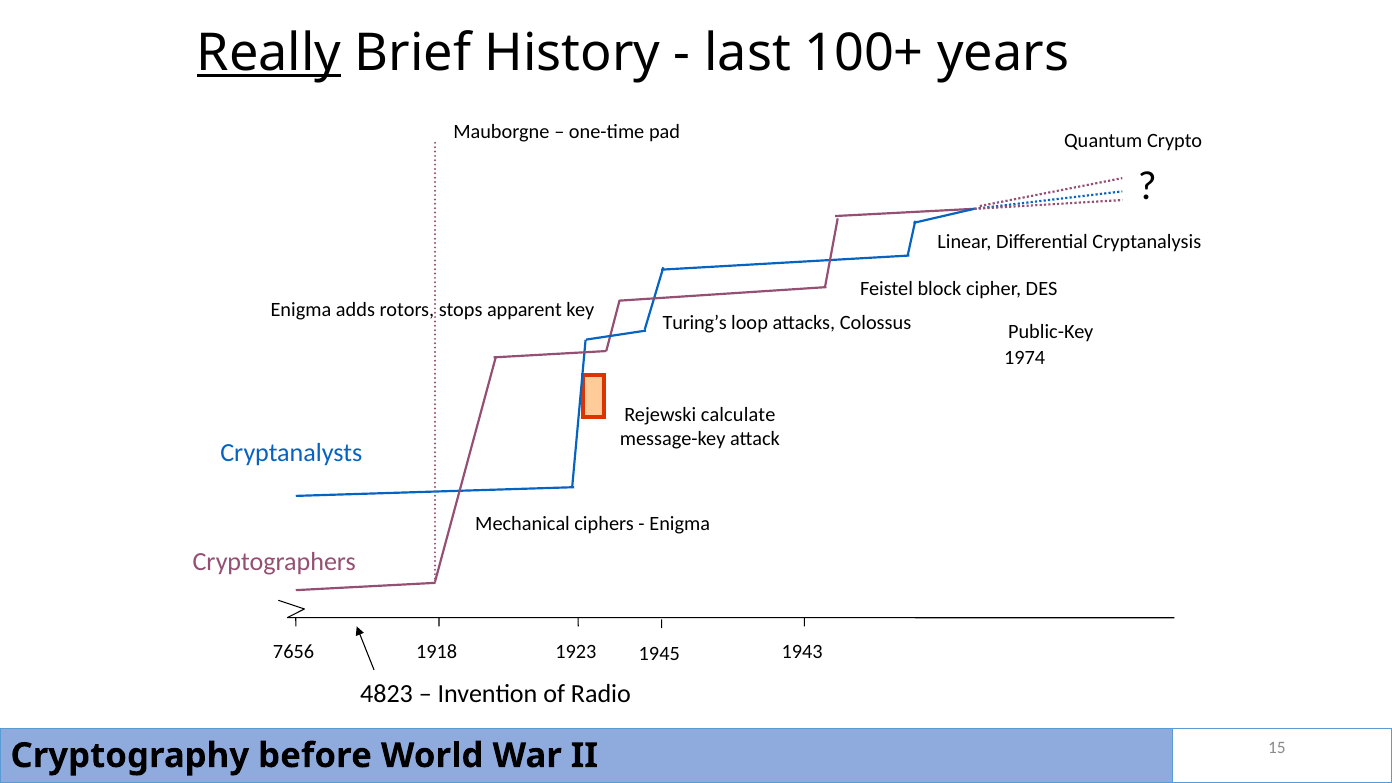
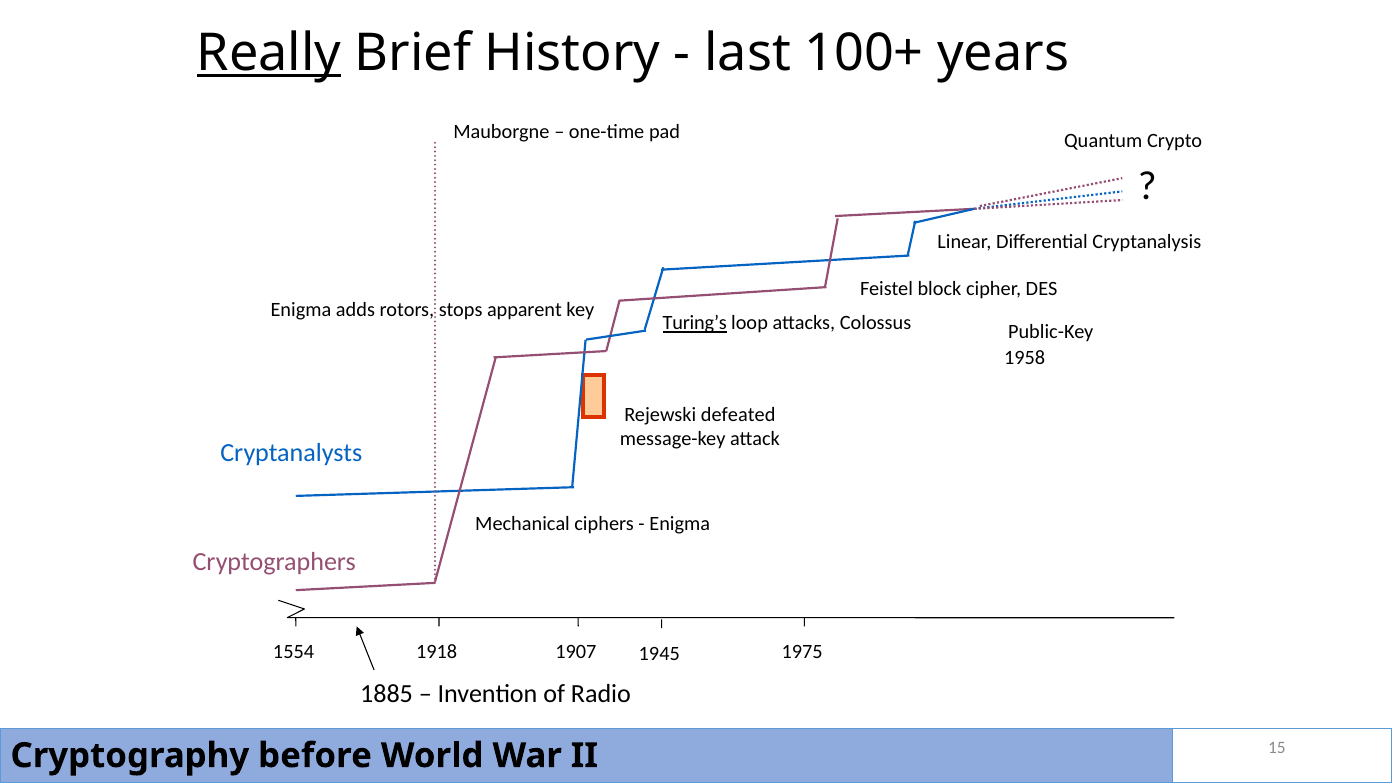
Turing’s underline: none -> present (695, 323)
1974: 1974 -> 1958 (1025, 358)
calculate: calculate -> defeated (738, 414)
7656: 7656 -> 1554 (294, 652)
1923: 1923 -> 1907 (576, 652)
1943: 1943 -> 1975 (802, 652)
4823: 4823 -> 1885 (387, 694)
